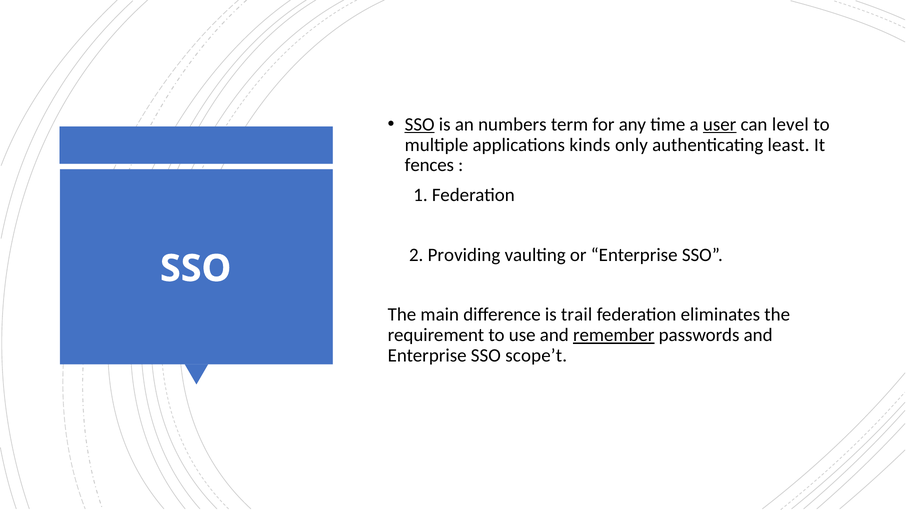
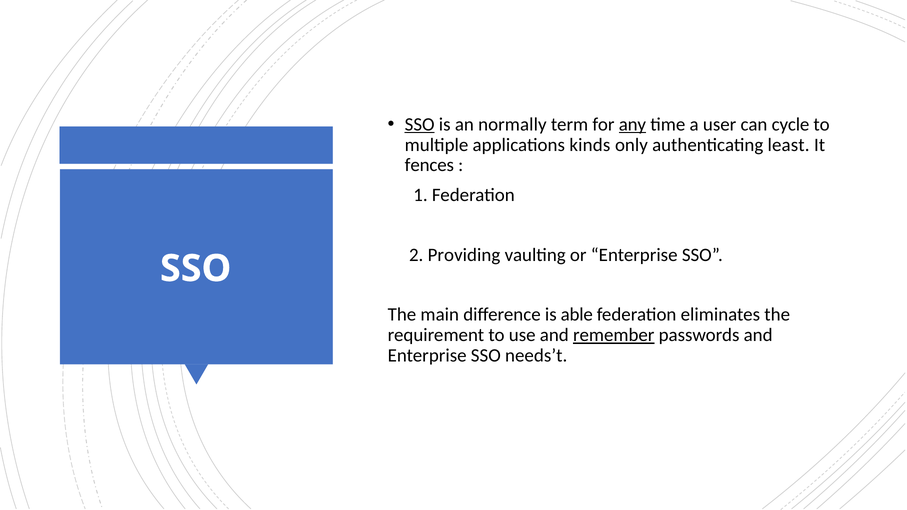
numbers: numbers -> normally (512, 124)
any underline: none -> present (632, 124)
user underline: present -> none (720, 124)
level: level -> cycle (791, 124)
trail: trail -> able (577, 315)
scope’t: scope’t -> needs’t (536, 356)
